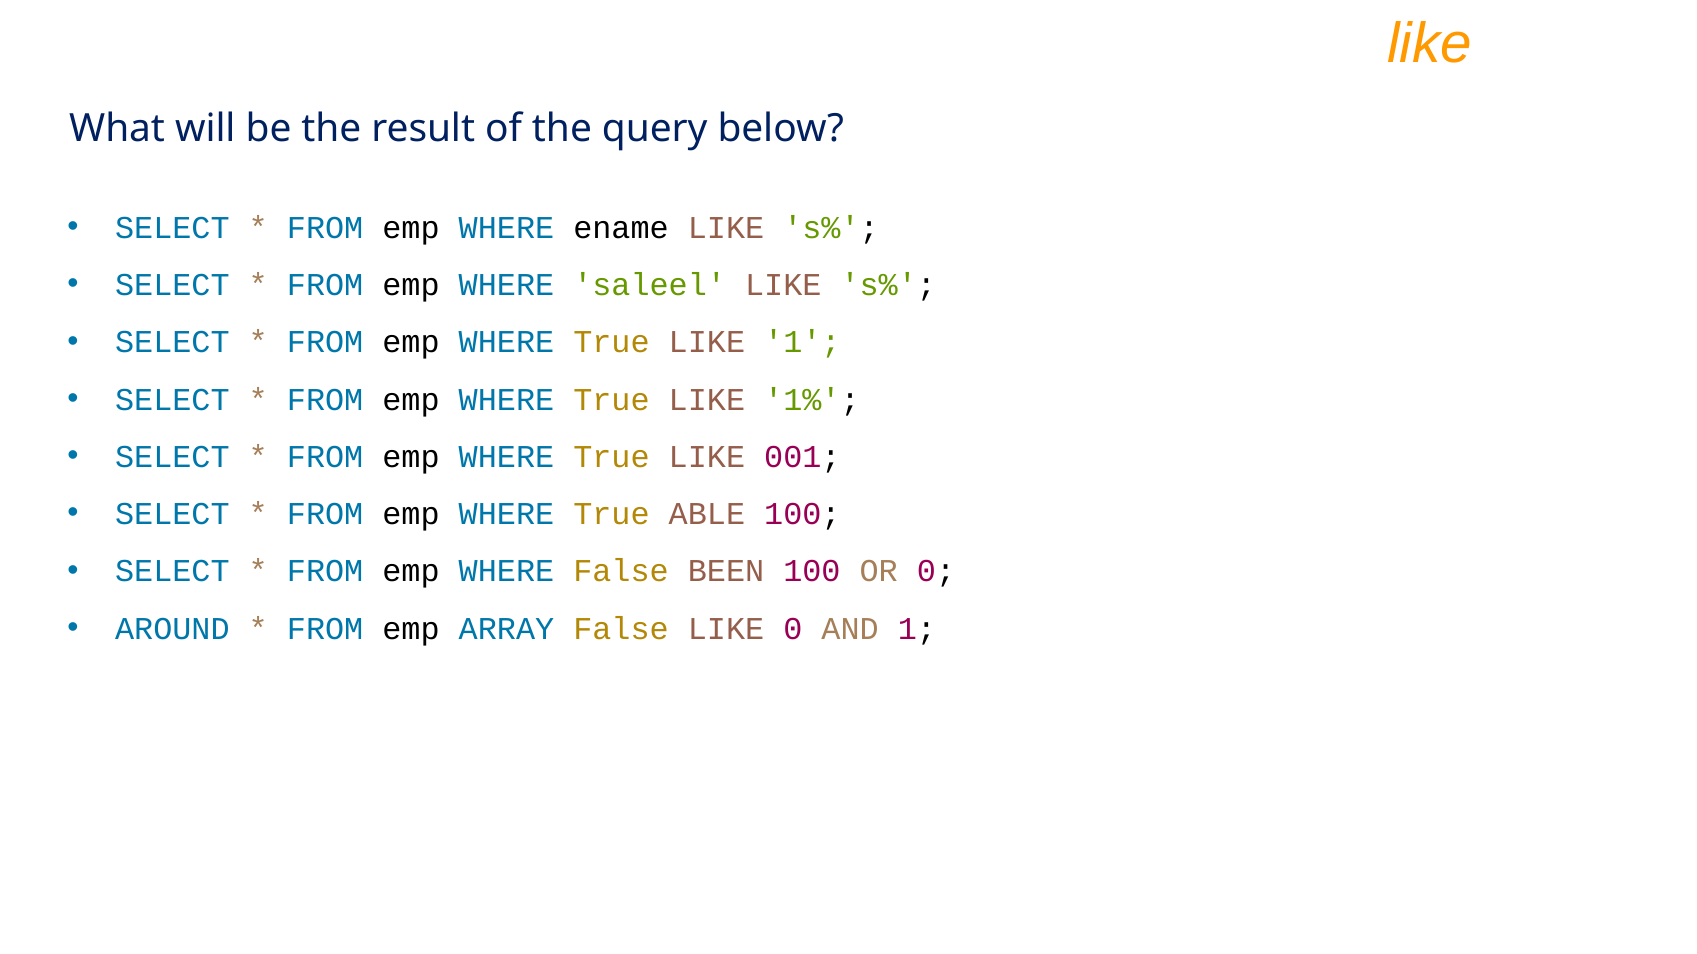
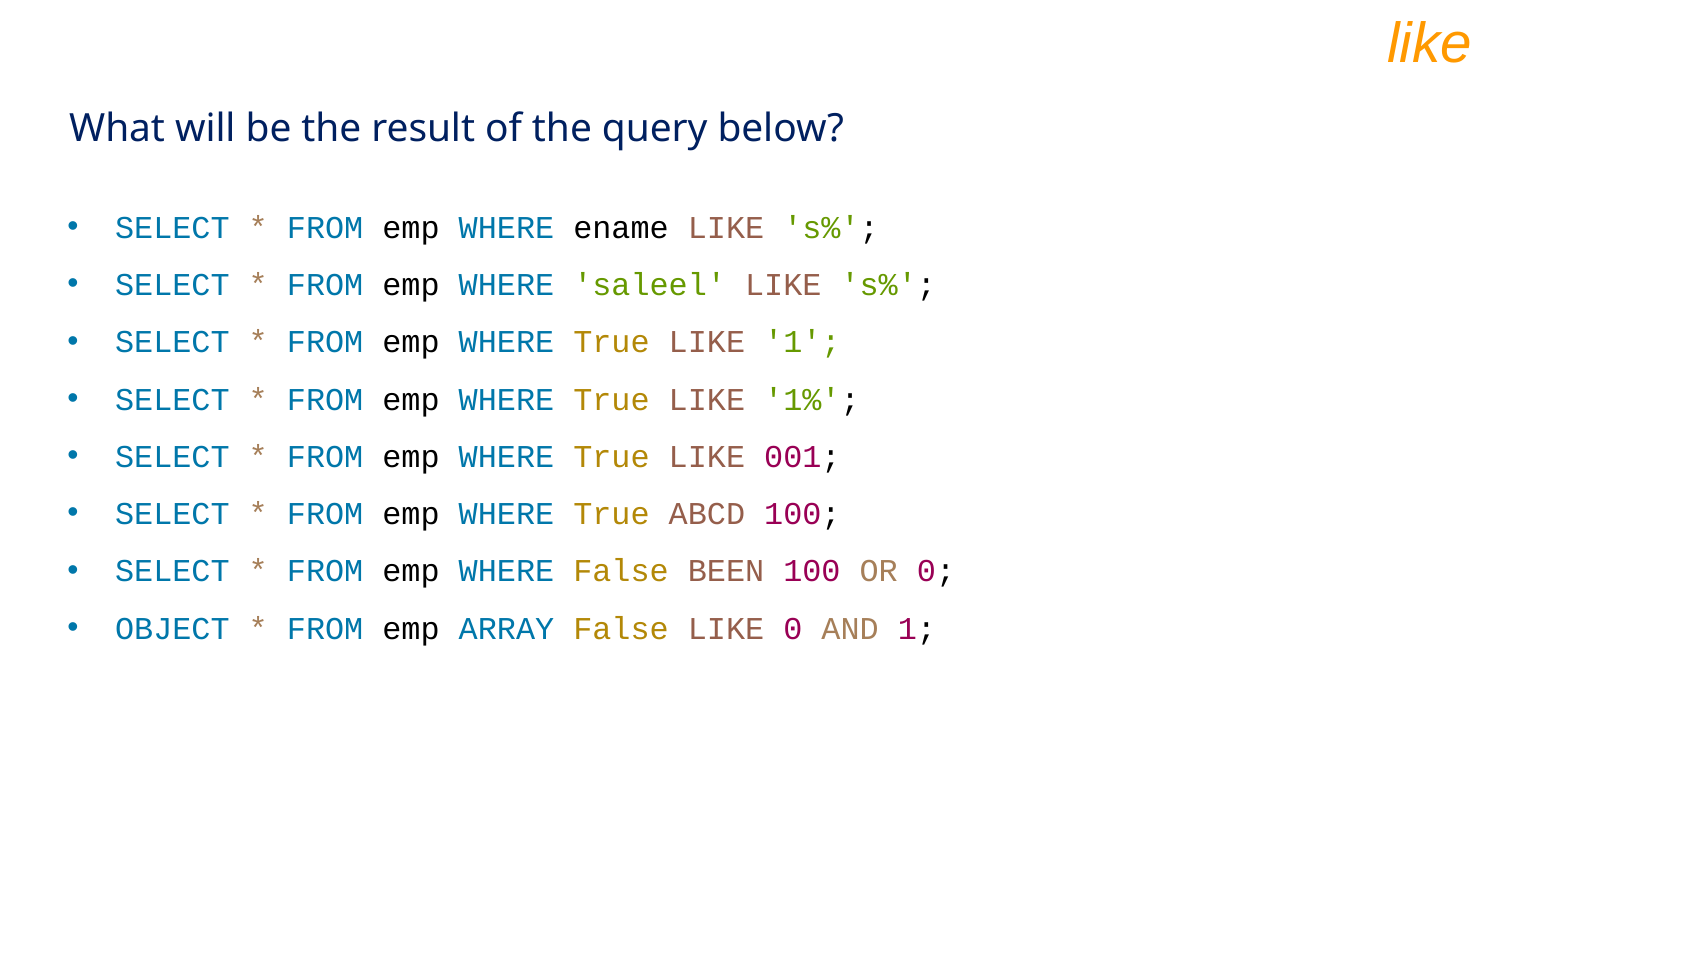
ABLE: ABLE -> ABCD (707, 514)
AROUND: AROUND -> OBJECT (172, 629)
